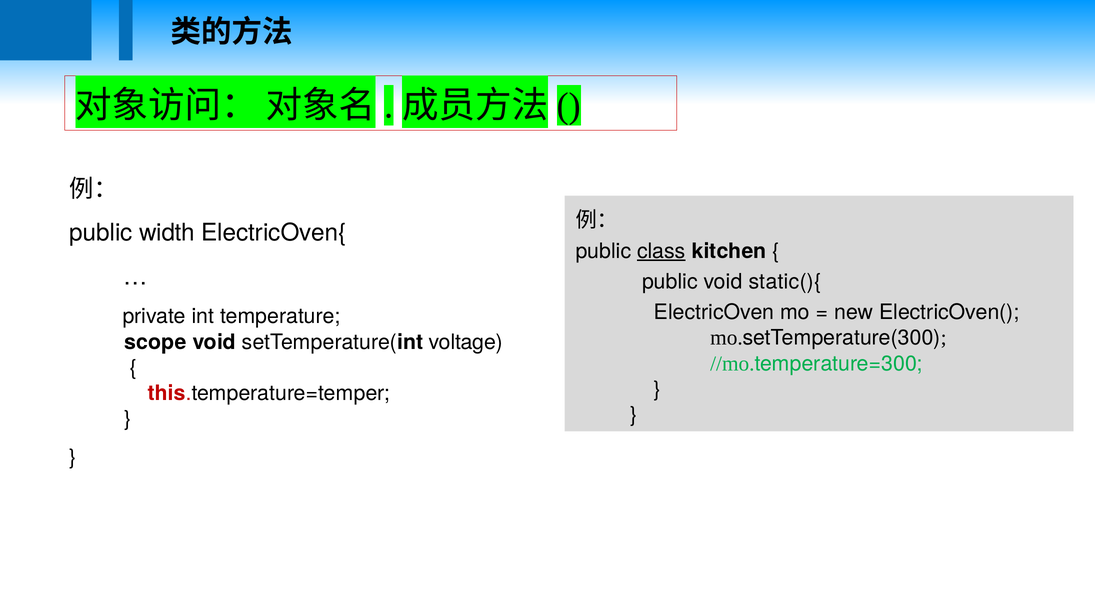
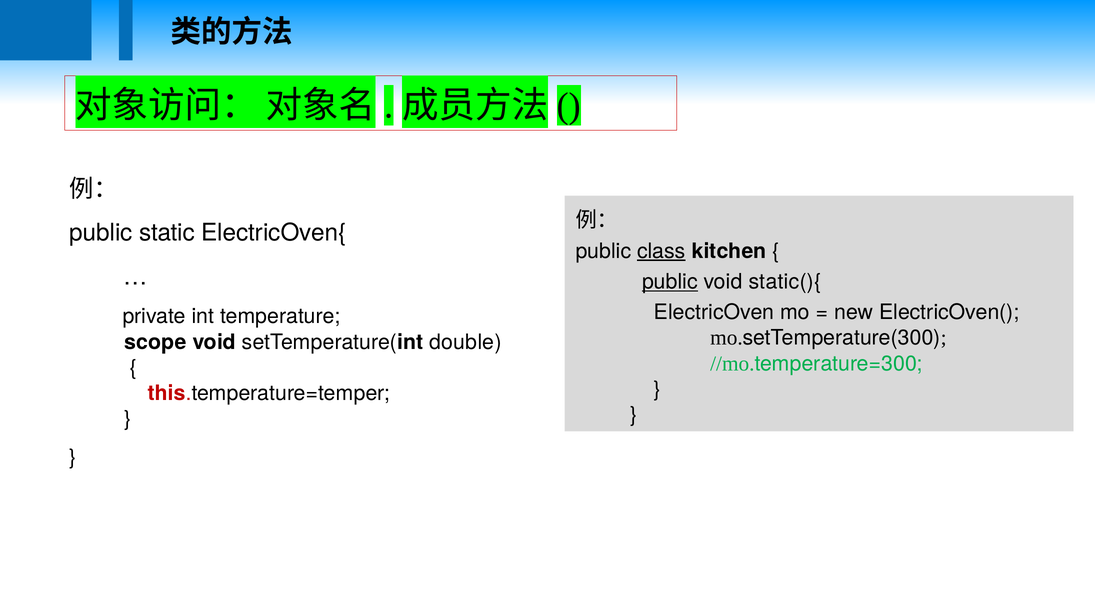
width: width -> static (167, 233)
public underline: none -> present (670, 282)
voltage: voltage -> double (465, 342)
